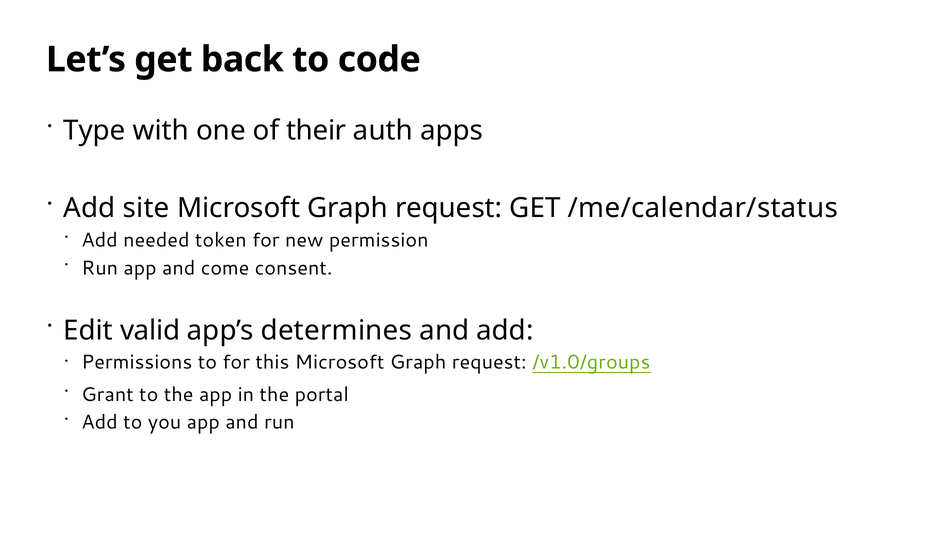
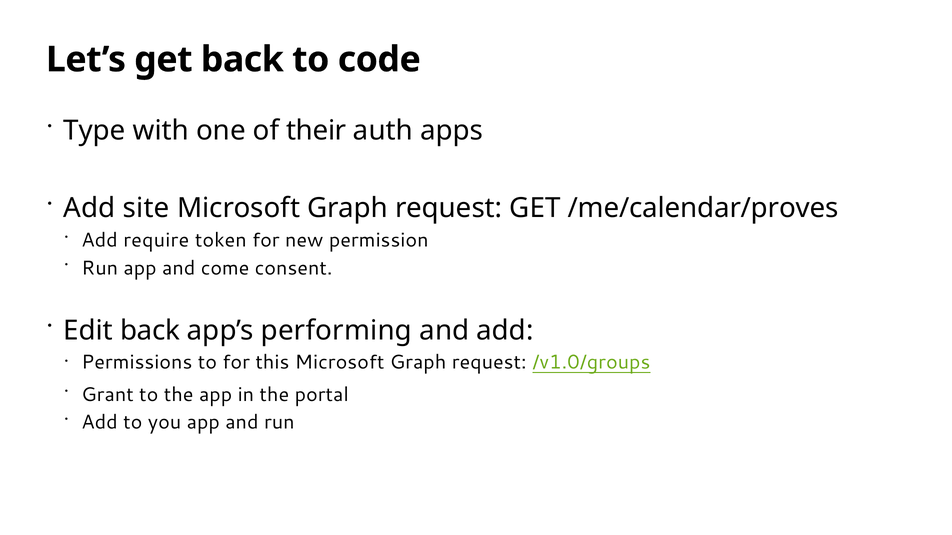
/me/calendar/status: /me/calendar/status -> /me/calendar/proves (703, 208)
needed: needed -> require (156, 240)
Edit valid: valid -> back (150, 331)
determines: determines -> performing (336, 331)
